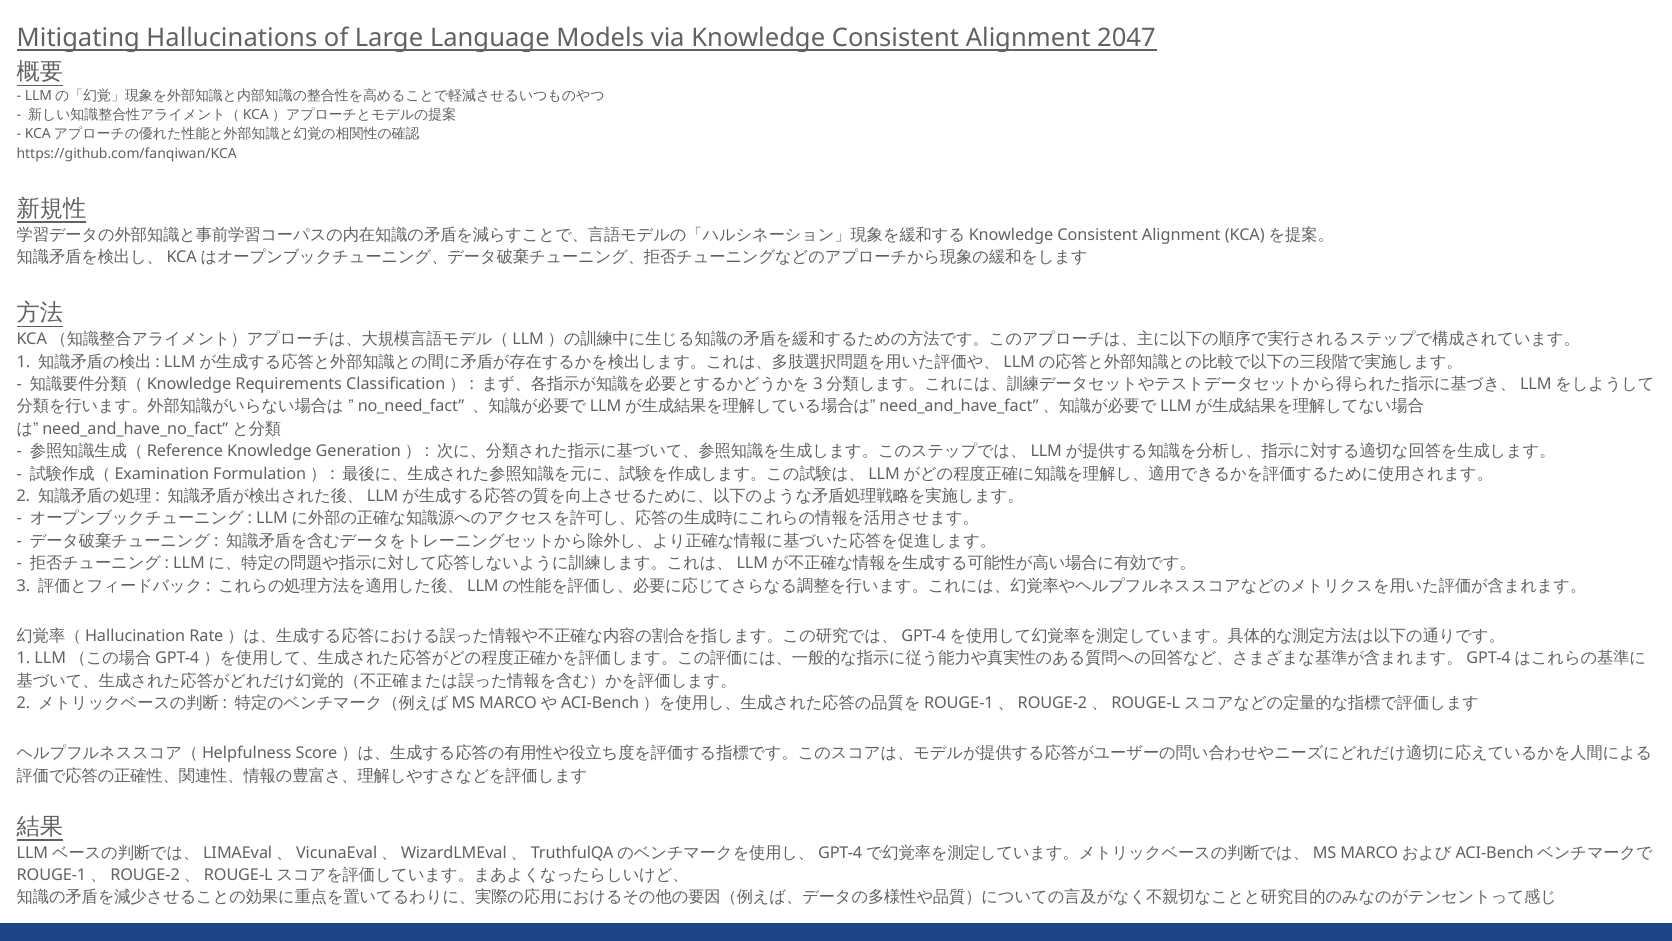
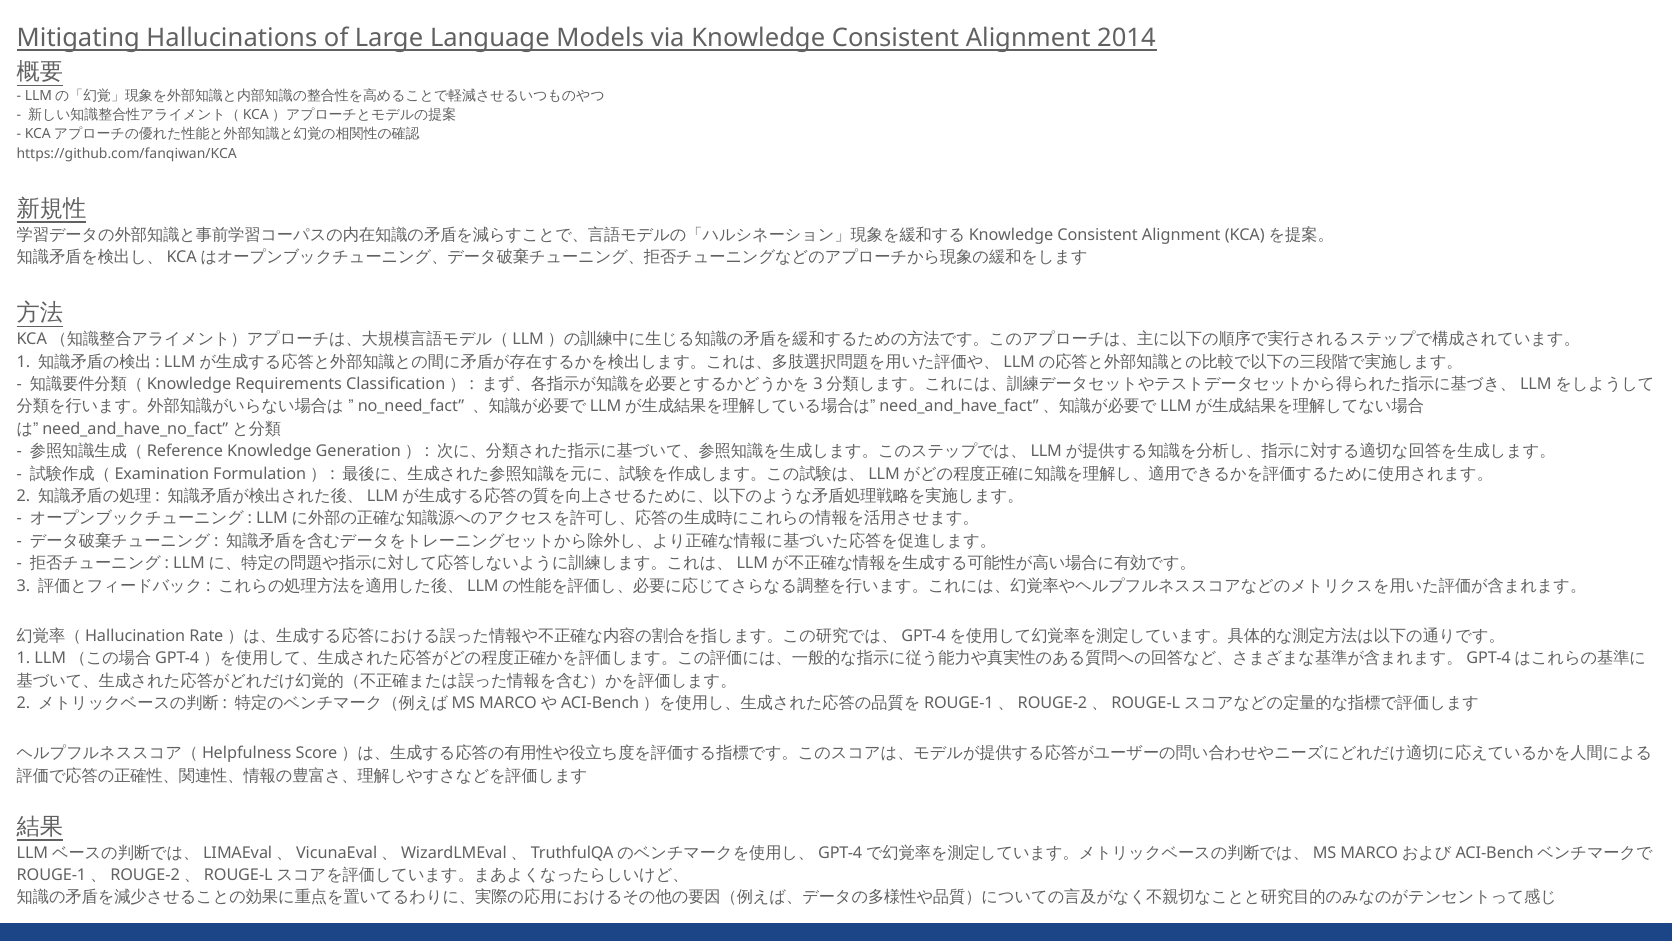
2047: 2047 -> 2014 (1126, 38)
